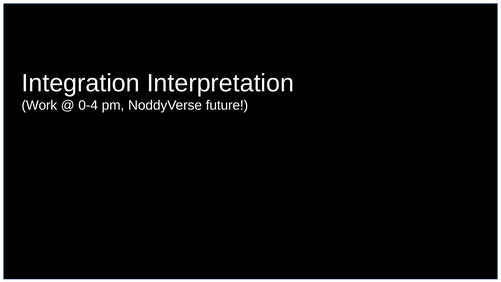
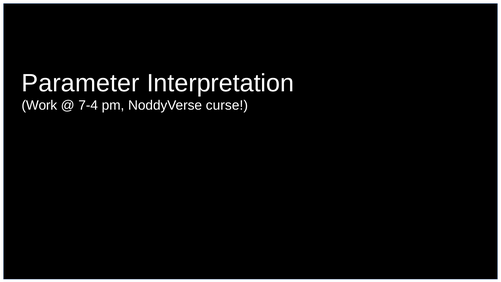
Integration: Integration -> Parameter (81, 83)
0-4: 0-4 -> 7-4 (88, 105)
future: future -> curse (227, 105)
